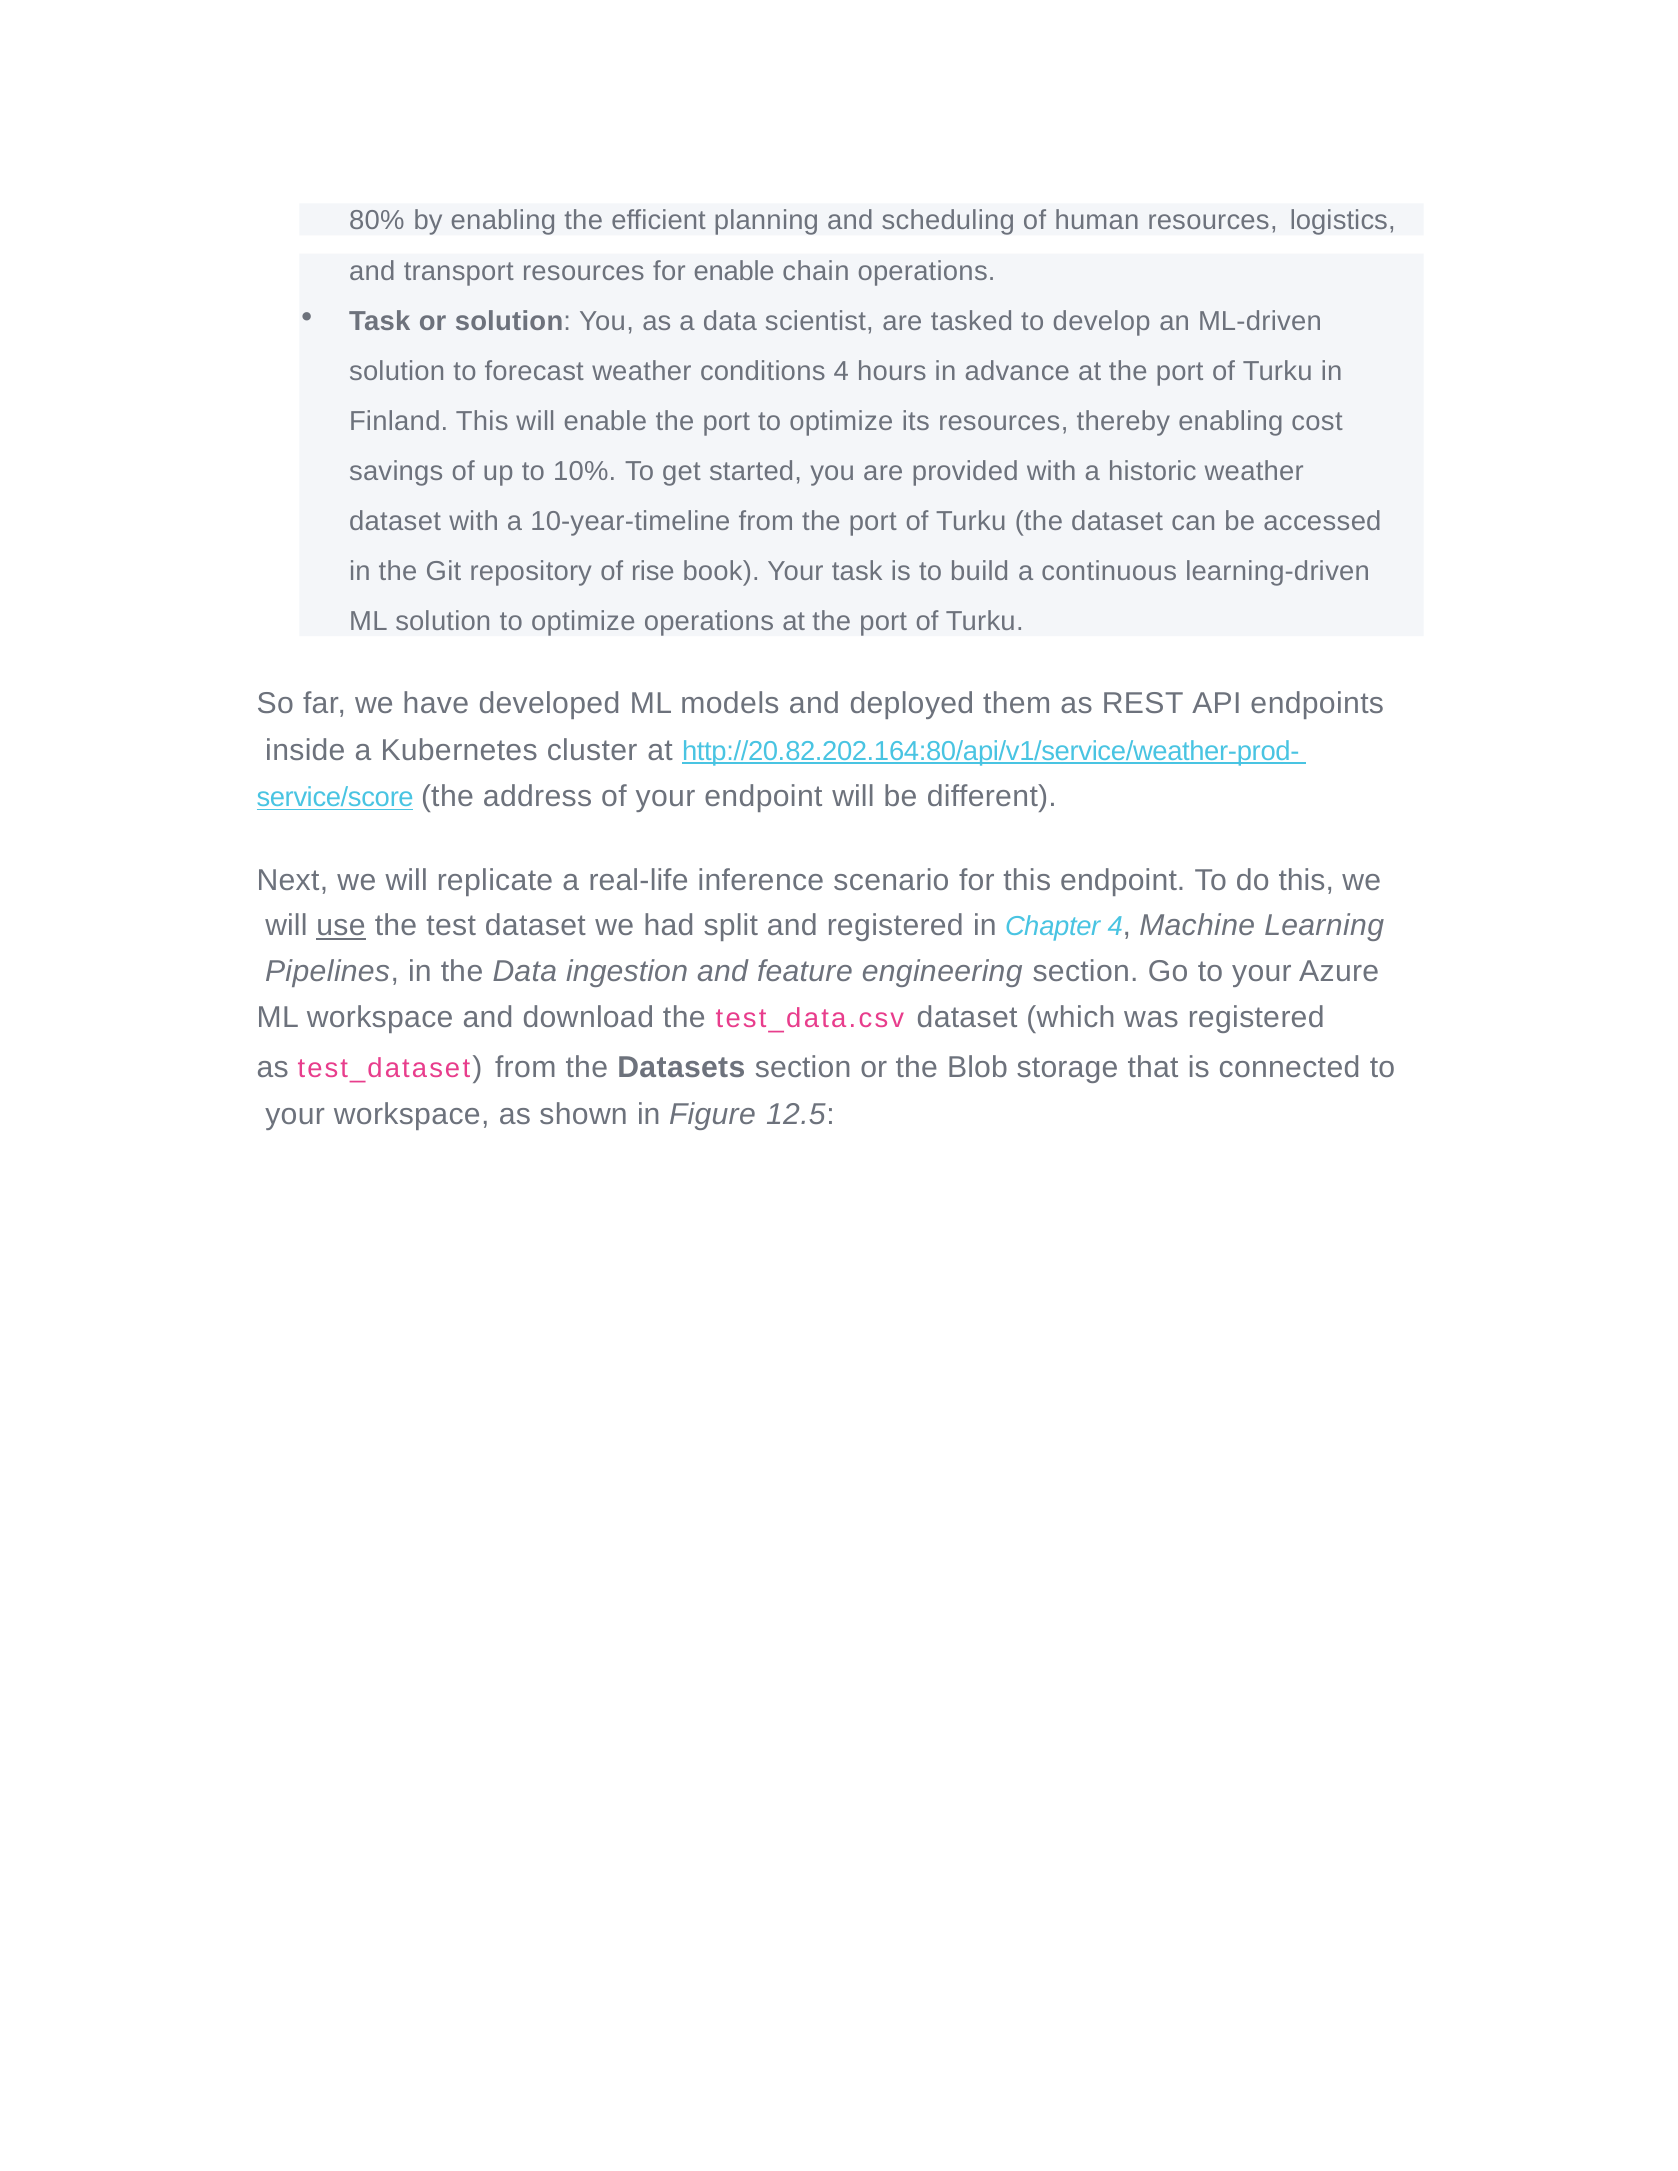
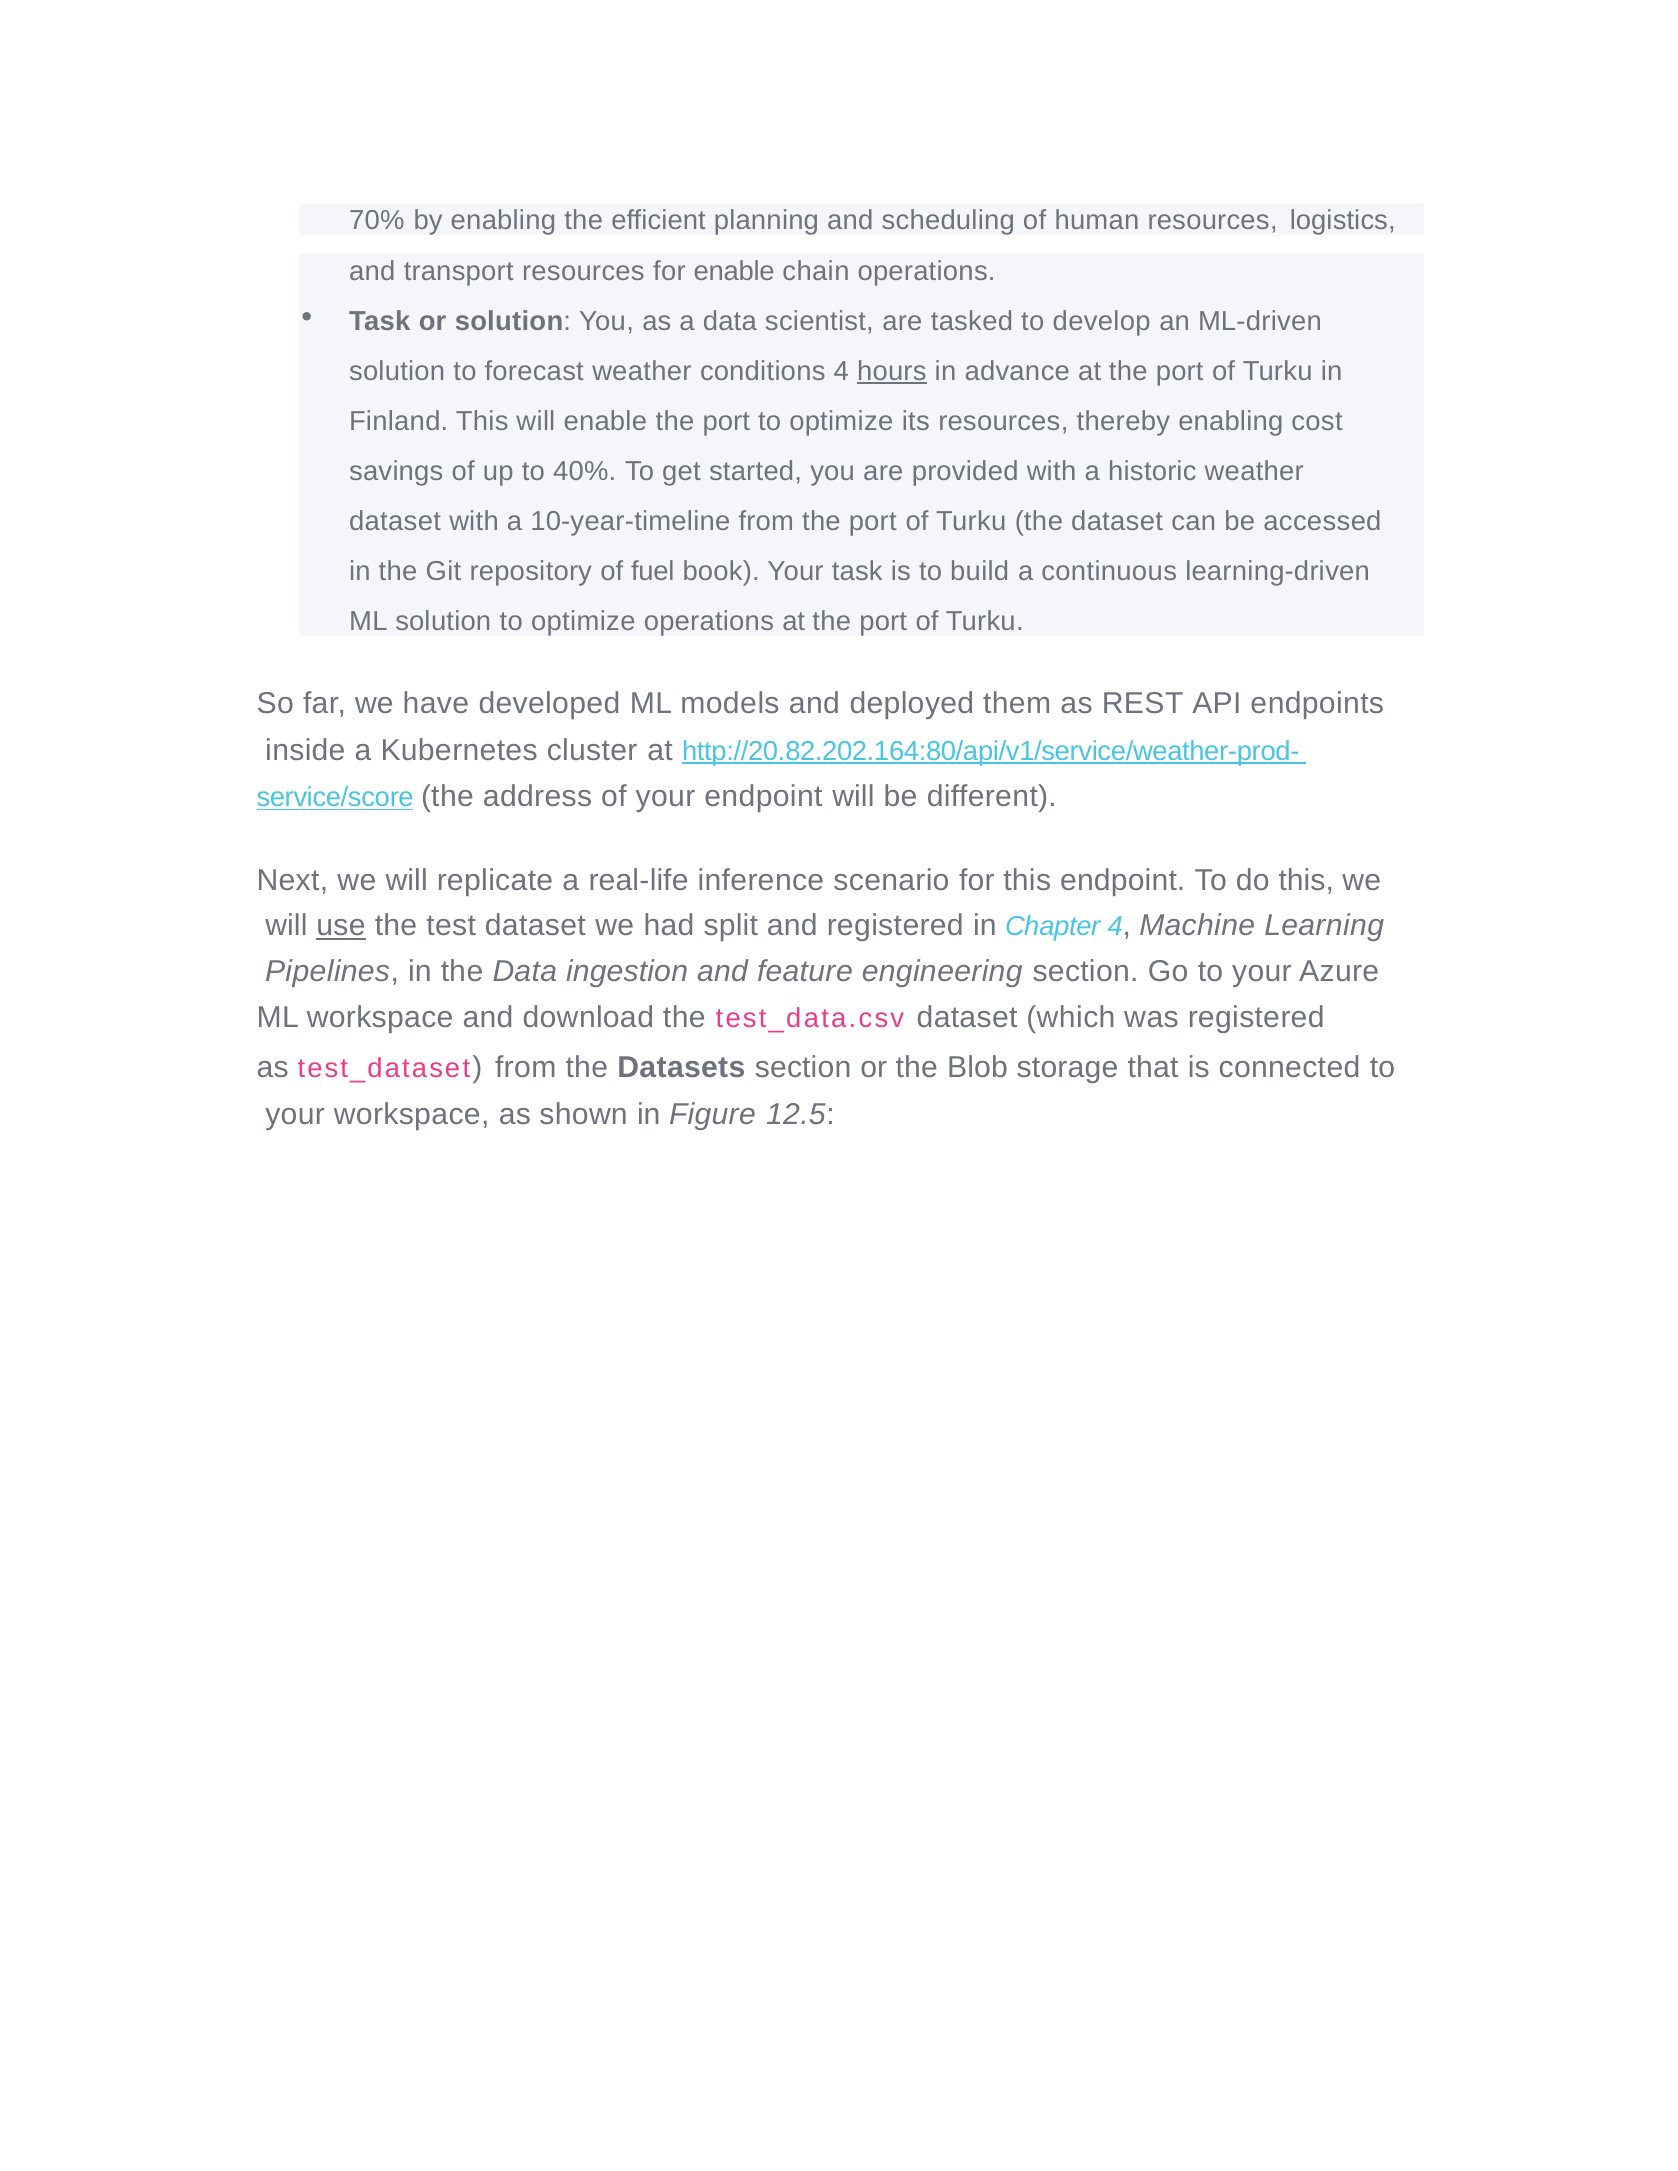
80%: 80% -> 70% (377, 221)
hours underline: none -> present (892, 371)
10%: 10% -> 40% (585, 471)
rise: rise -> fuel (653, 572)
